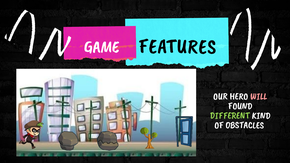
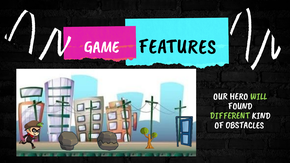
WILL colour: pink -> light green (259, 96)
